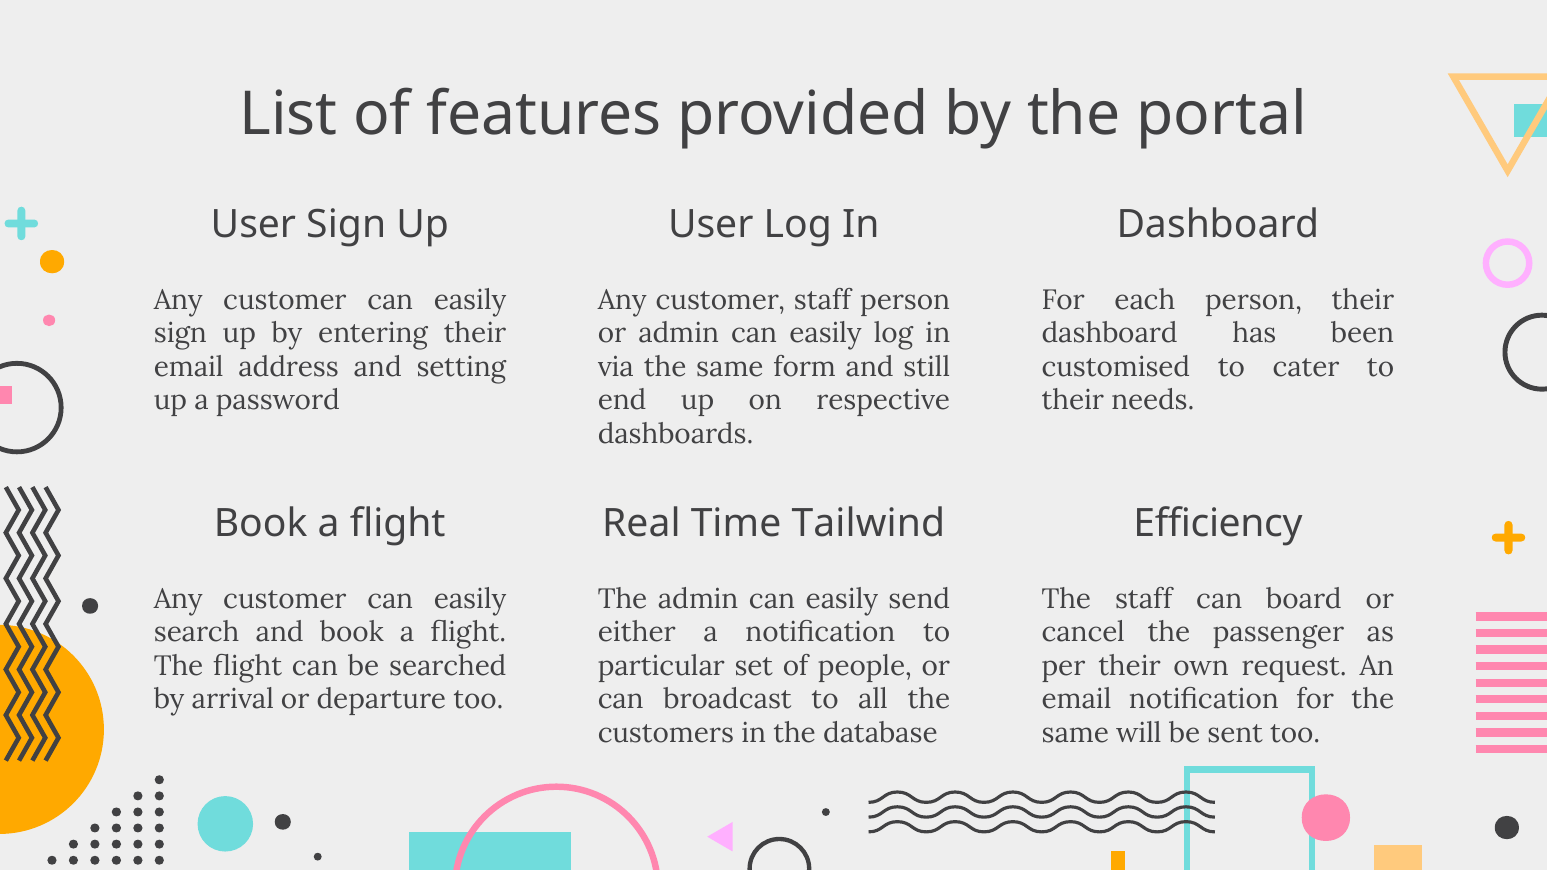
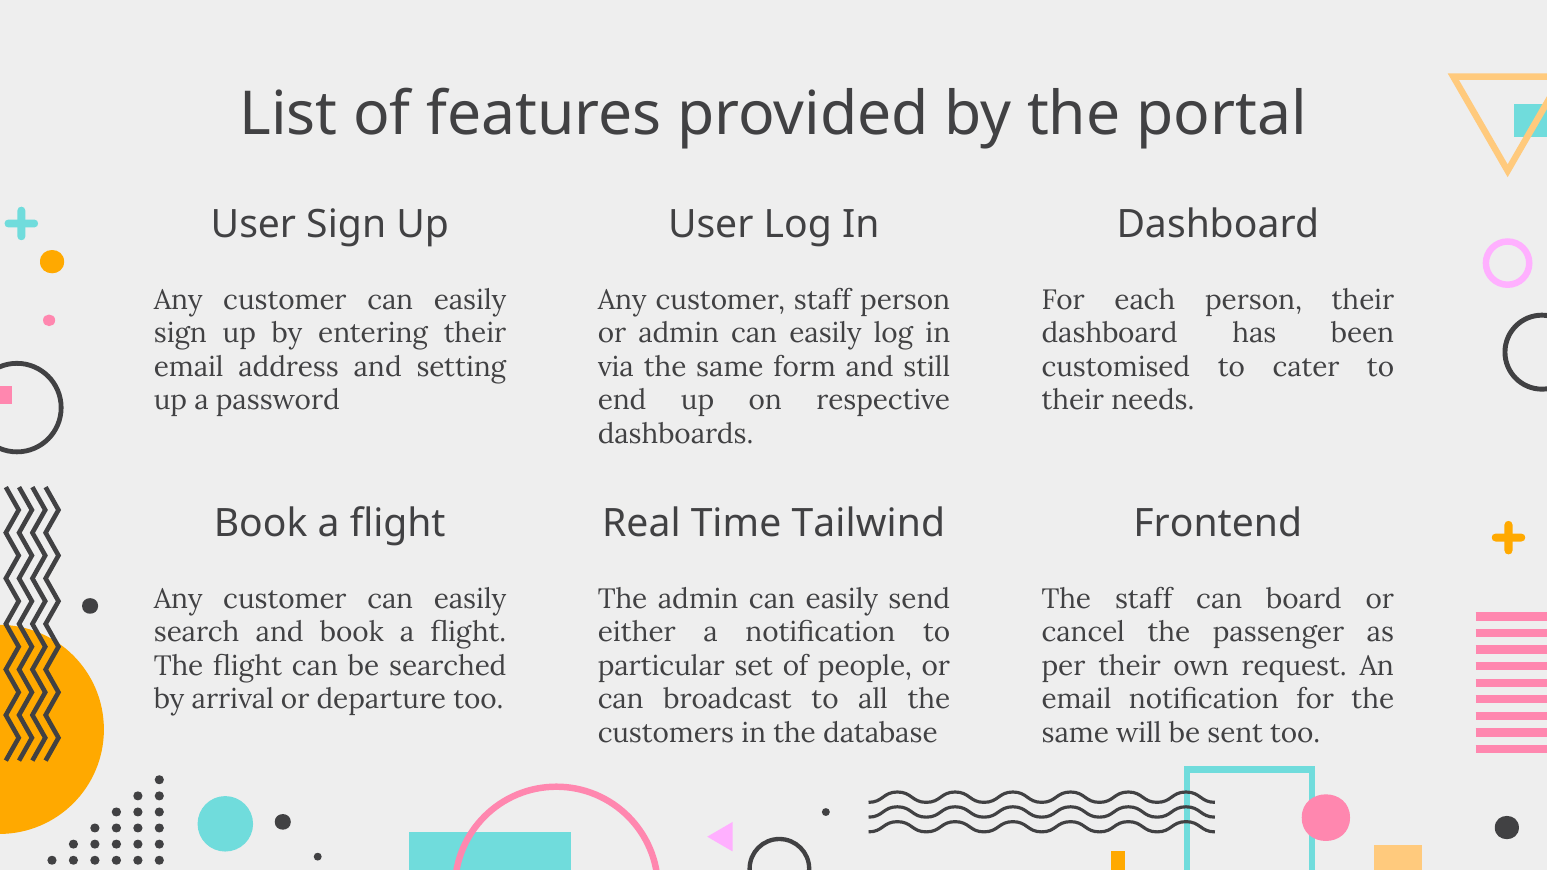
Efficiency: Efficiency -> Frontend (1218, 524)
